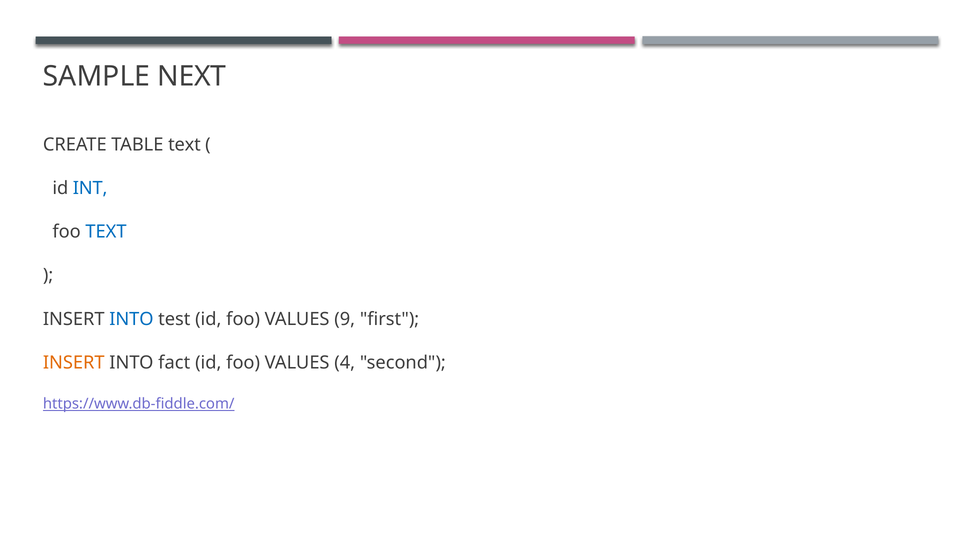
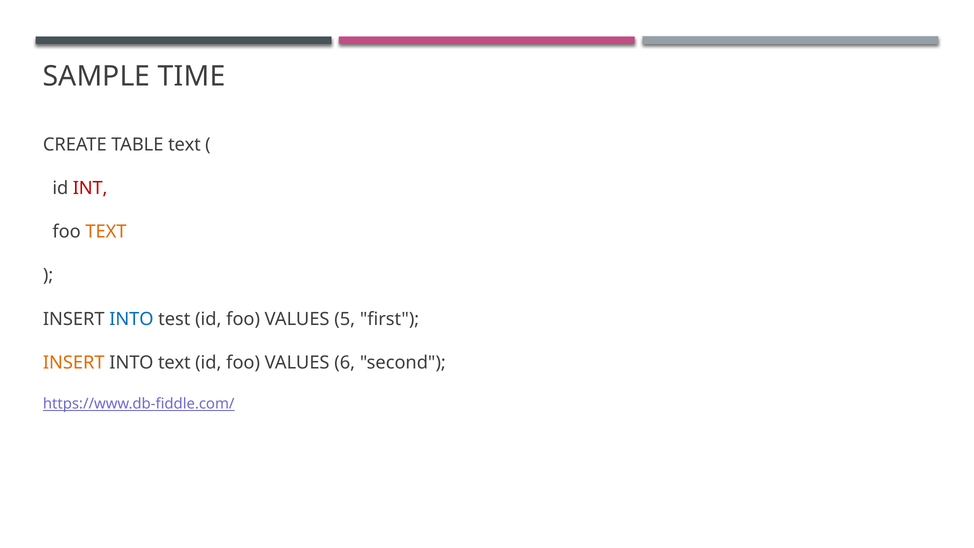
NEXT: NEXT -> TIME (191, 76)
INT colour: blue -> red (90, 188)
TEXT colour: blue -> orange (106, 232)
9: 9 -> 5 (345, 319)
INTO fact: fact -> text (174, 362)
4: 4 -> 6 (345, 362)
